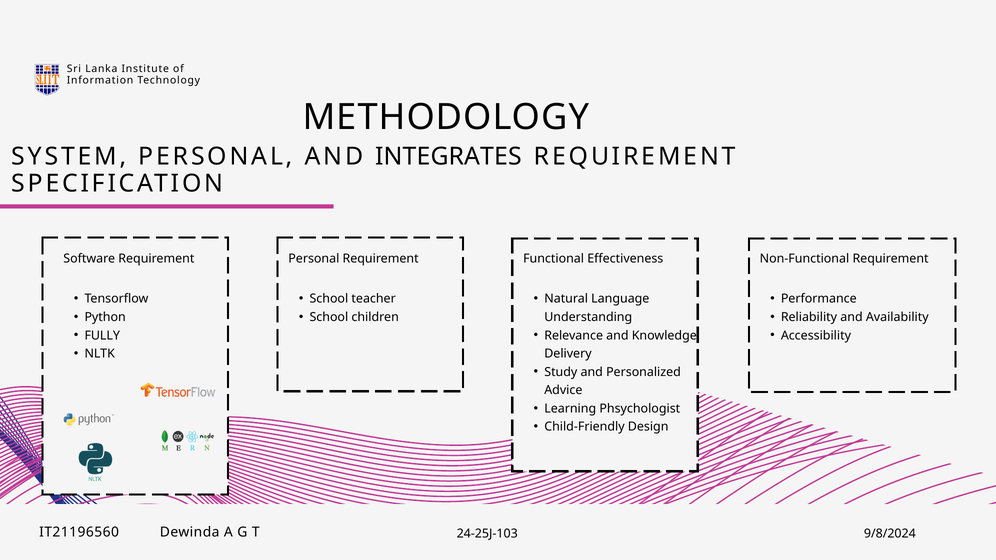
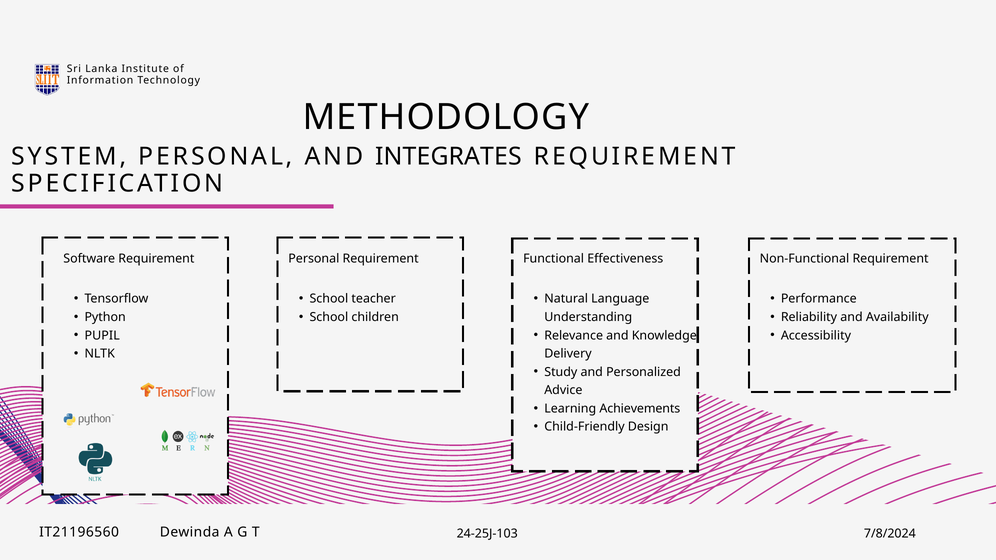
FULLY: FULLY -> PUPIL (102, 336)
Phsychologist: Phsychologist -> Achievements (640, 409)
9/8/2024: 9/8/2024 -> 7/8/2024 (890, 534)
